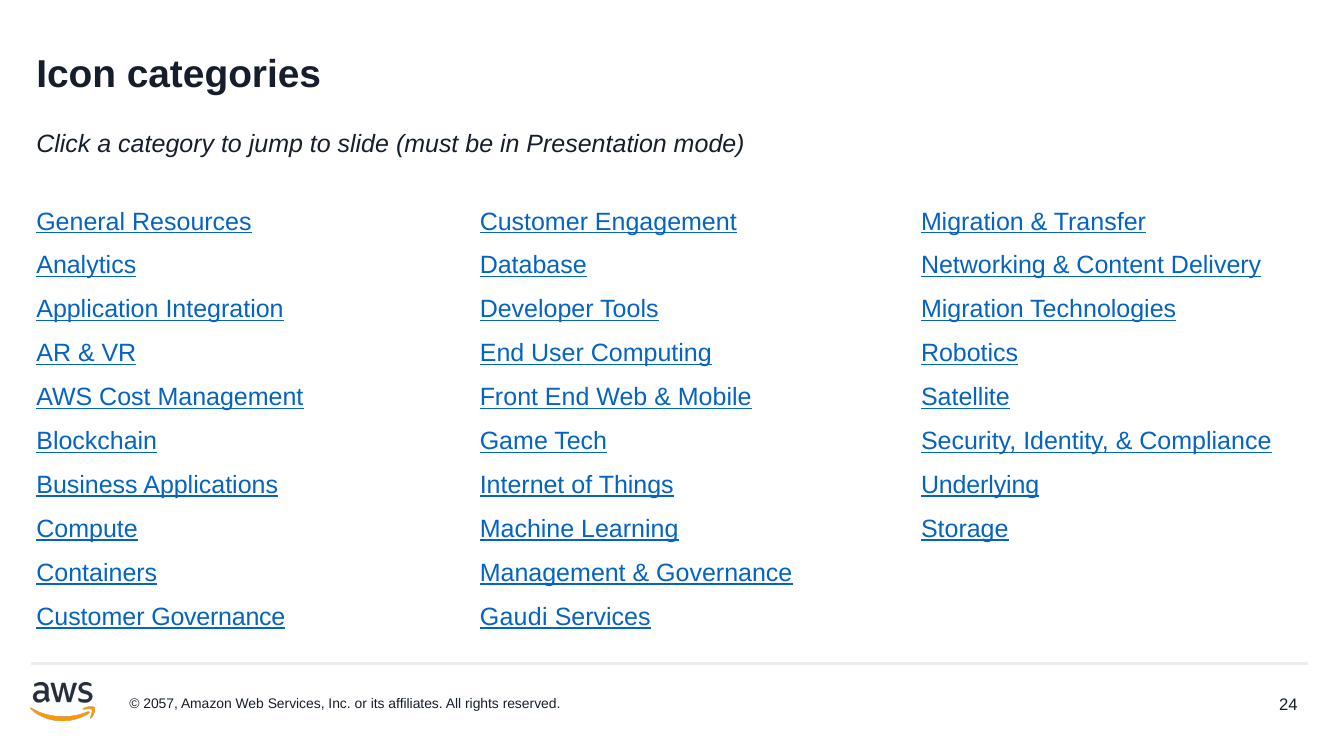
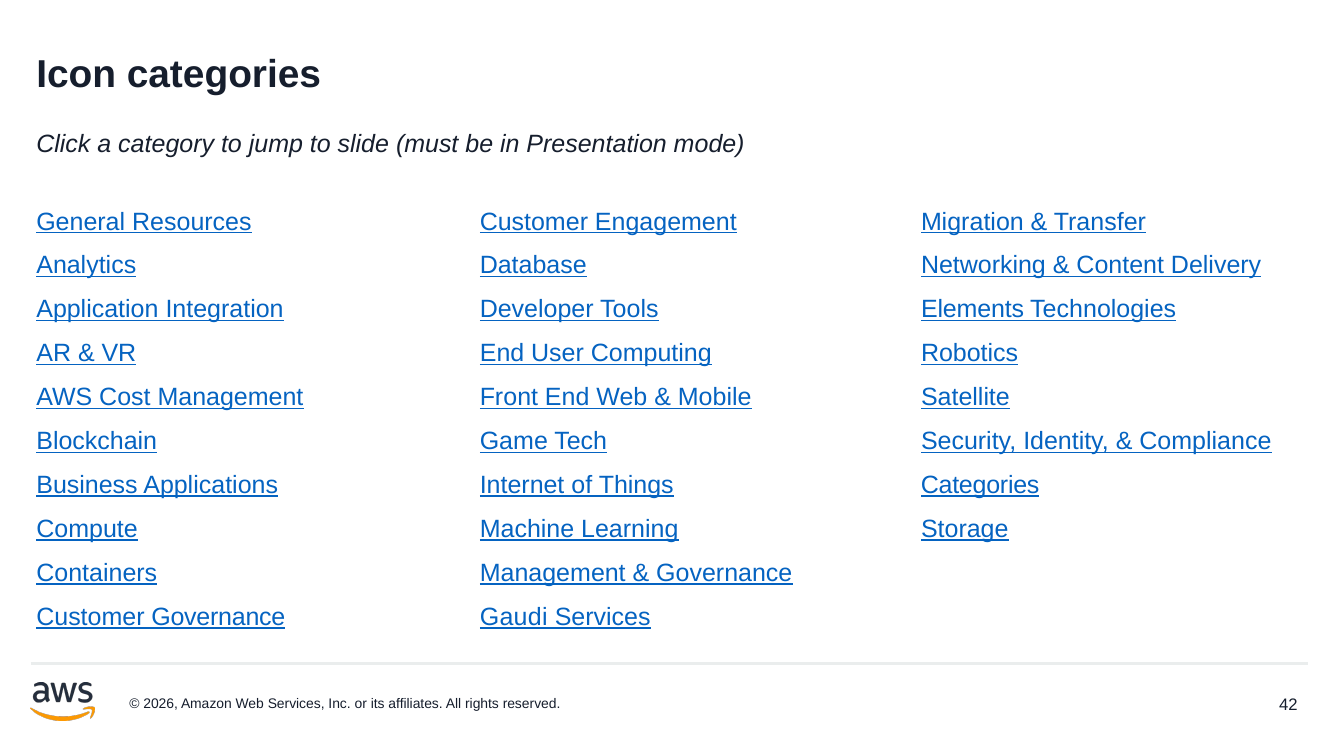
Migration: Migration -> Elements (973, 310)
Underlying: Underlying -> Categories (980, 485)
2057: 2057 -> 2026 (161, 705)
24: 24 -> 42 (1288, 705)
